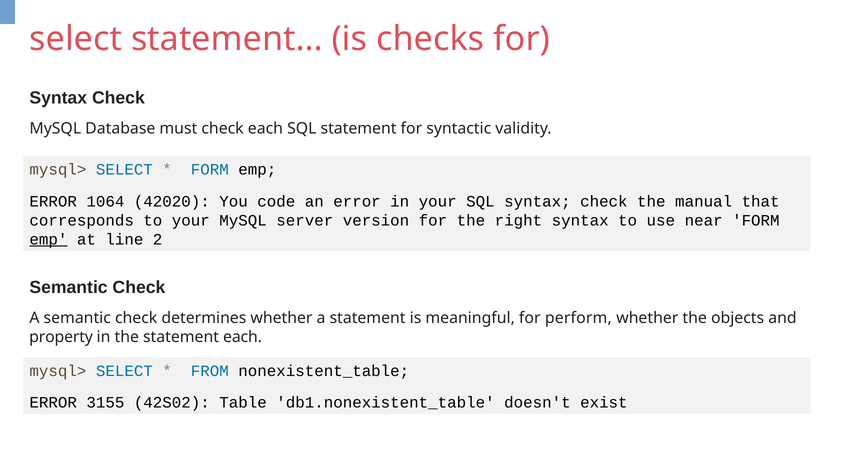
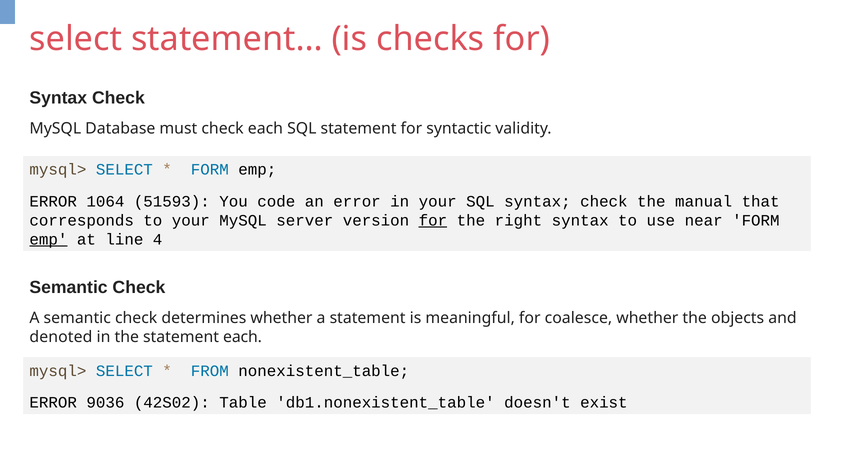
42020: 42020 -> 51593 (172, 201)
for underline: none -> present (433, 220)
2: 2 -> 4 (158, 239)
perform: perform -> coalesce (578, 318)
property: property -> denoted (61, 337)
3155: 3155 -> 9036 (105, 402)
